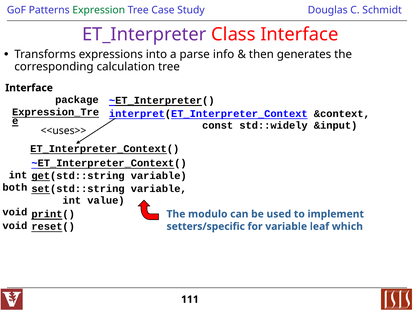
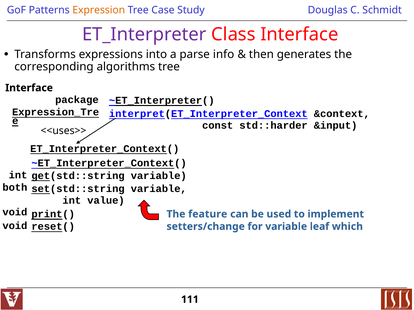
Expression colour: green -> orange (99, 10)
calculation: calculation -> algorithms (126, 67)
std::widely: std::widely -> std::harder (274, 126)
modulo: modulo -> feature (208, 214)
setters/specific: setters/specific -> setters/change (206, 227)
